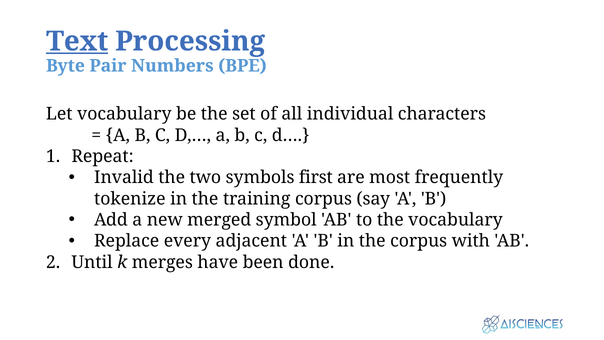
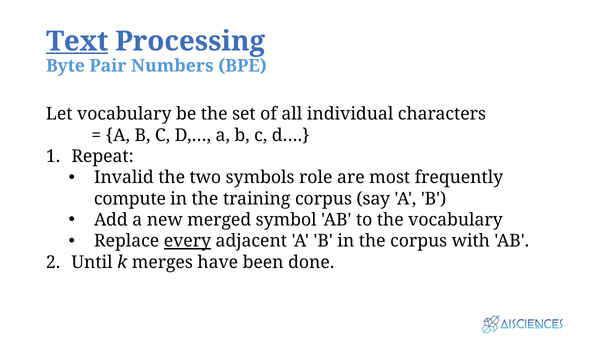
first: first -> role (316, 178)
tokenize: tokenize -> compute (130, 199)
every underline: none -> present (187, 241)
